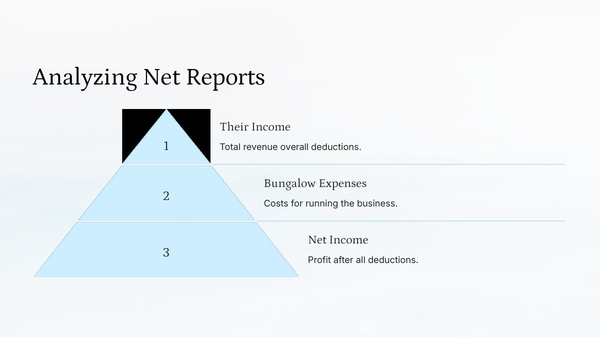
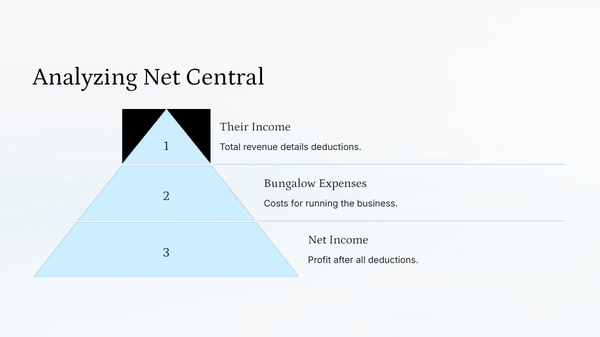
Reports: Reports -> Central (225, 77)
overall: overall -> details (294, 148)
